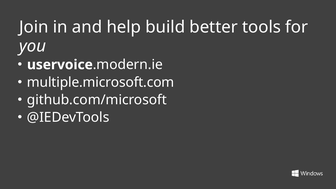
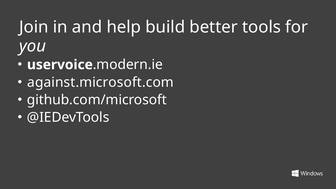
multiple.microsoft.com: multiple.microsoft.com -> against.microsoft.com (101, 82)
